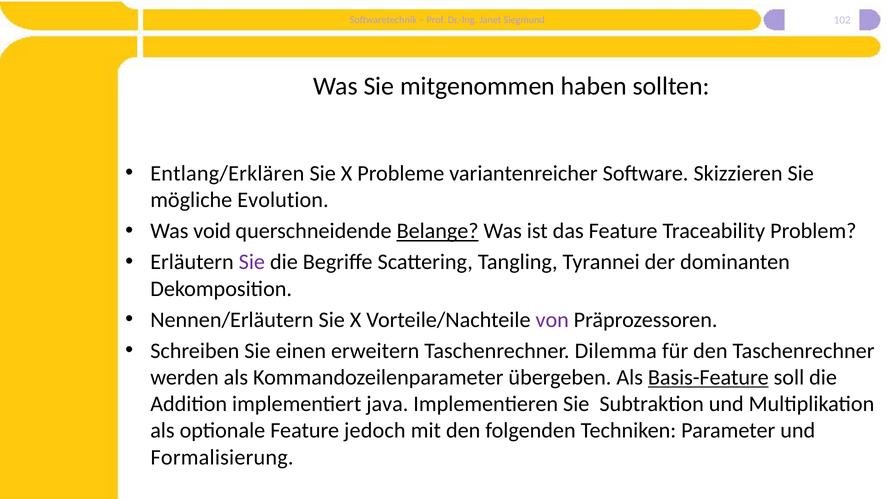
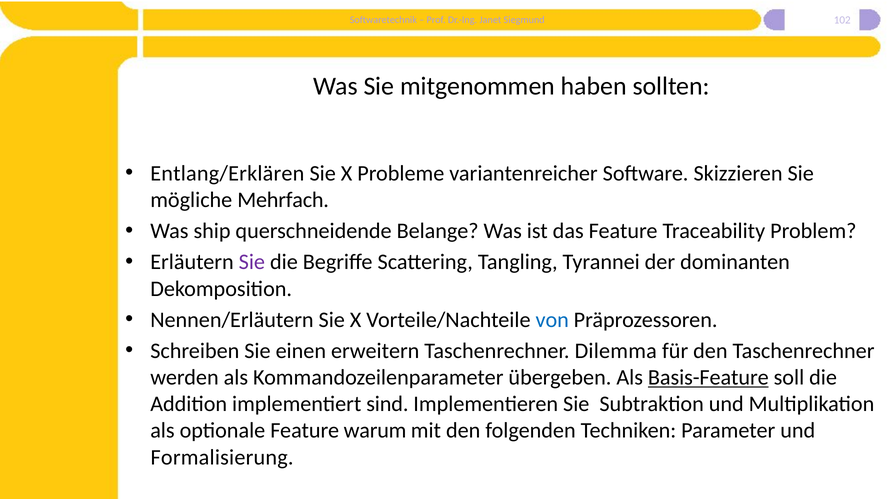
Evolution: Evolution -> Mehrfach (283, 200)
void: void -> ship (212, 231)
Belange underline: present -> none (438, 231)
von colour: purple -> blue (552, 320)
java: java -> sind (387, 404)
jedoch: jedoch -> warum (375, 431)
